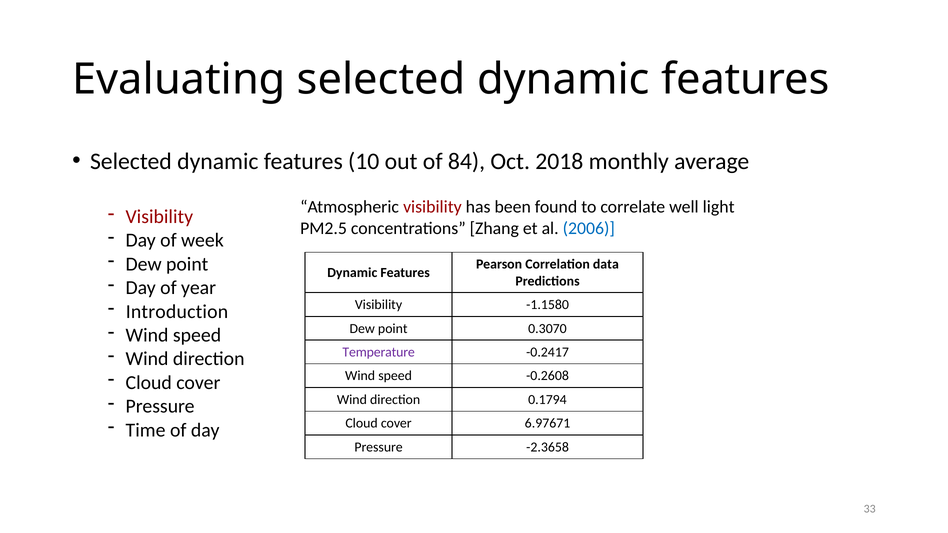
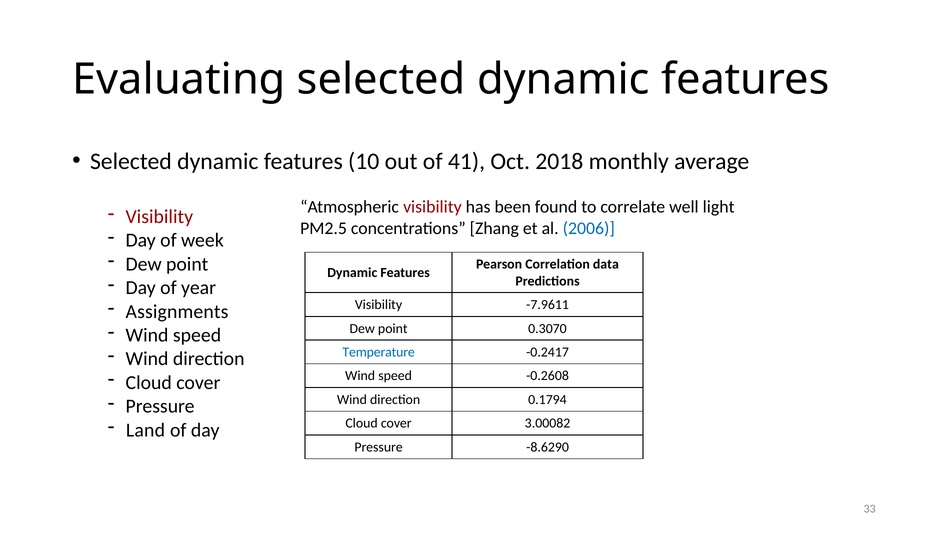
84: 84 -> 41 (467, 161)
-1.1580: -1.1580 -> -7.9611 (548, 305)
Introduction: Introduction -> Assignments (177, 312)
Temperature colour: purple -> blue (379, 352)
6.97671: 6.97671 -> 3.00082 (548, 424)
Time: Time -> Land (145, 430)
-2.3658: -2.3658 -> -8.6290 (548, 447)
